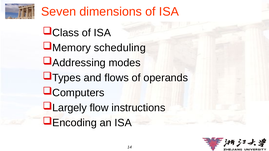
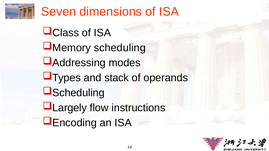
flows: flows -> stack (117, 78)
Computers: Computers -> Scheduling (78, 93)
